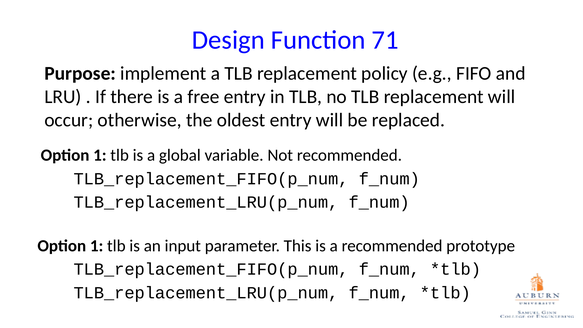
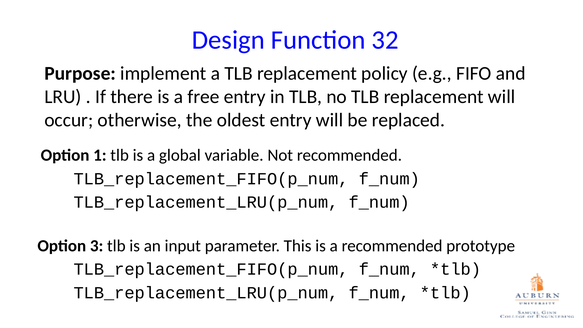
71: 71 -> 32 (385, 40)
1: 1 -> 3 (97, 246)
